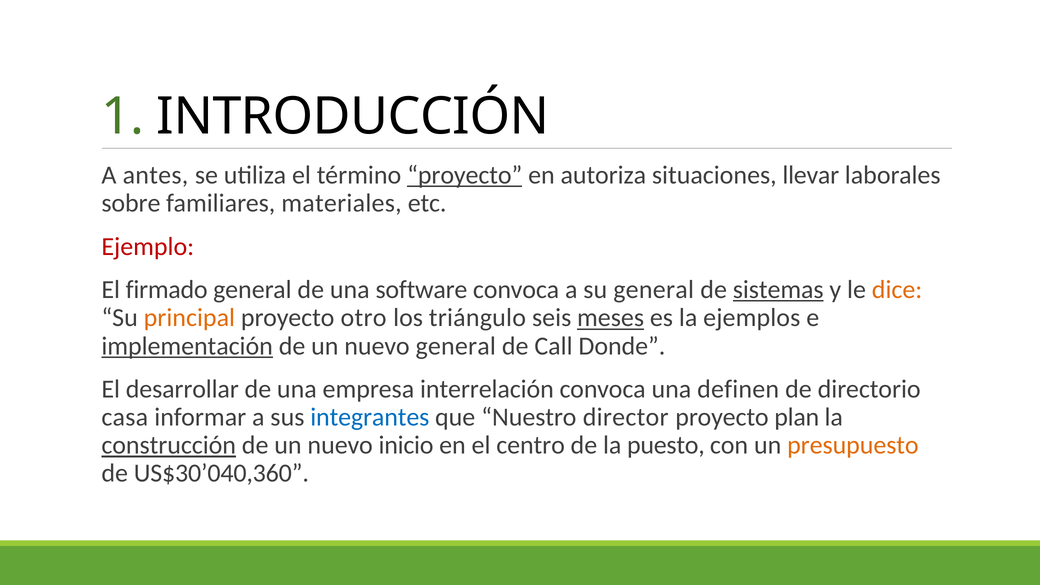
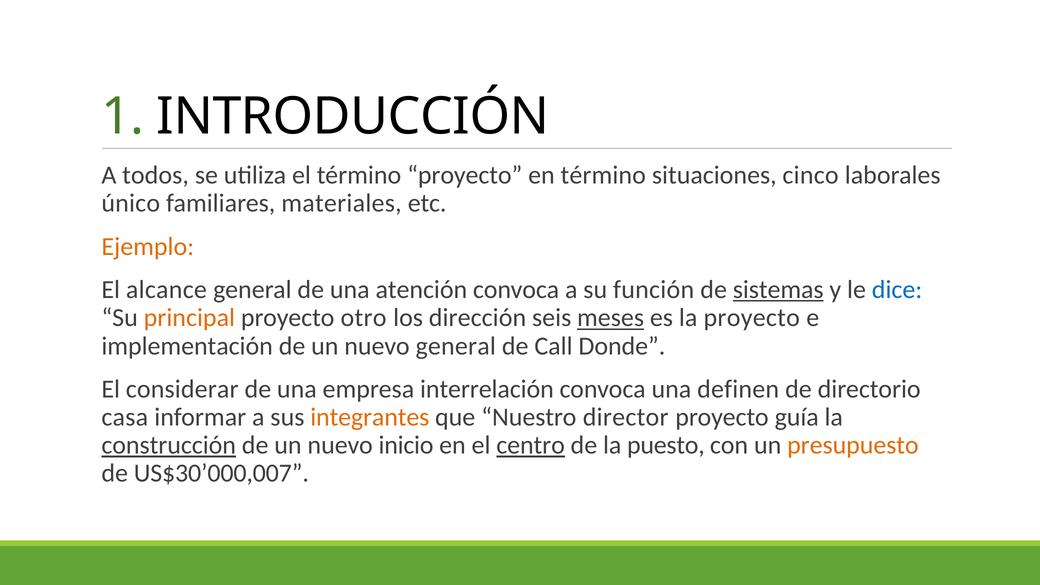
antes: antes -> todos (156, 175)
proyecto underline: present -> none (465, 175)
en autoriza: autoriza -> término (603, 175)
llevar: llevar -> cinco (811, 175)
sobre: sobre -> único (131, 203)
Ejemplo colour: red -> orange (148, 247)
firmado: firmado -> alcance (166, 290)
software: software -> atención (421, 290)
su general: general -> función (654, 290)
dice colour: orange -> blue (897, 290)
triángulo: triángulo -> dirección (478, 318)
la ejemplos: ejemplos -> proyecto (752, 318)
implementación underline: present -> none (187, 346)
desarrollar: desarrollar -> considerar (182, 389)
integrantes colour: blue -> orange (370, 417)
plan: plan -> guía (797, 417)
centro underline: none -> present (531, 445)
US$30’040,360: US$30’040,360 -> US$30’000,007 (221, 473)
